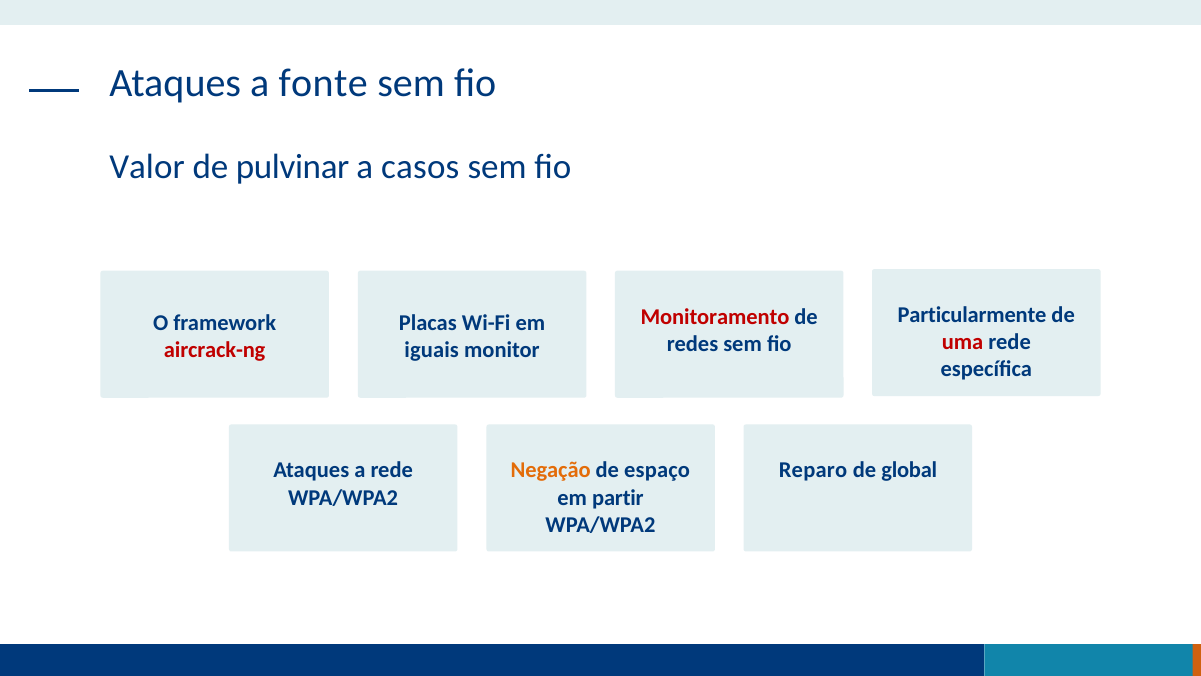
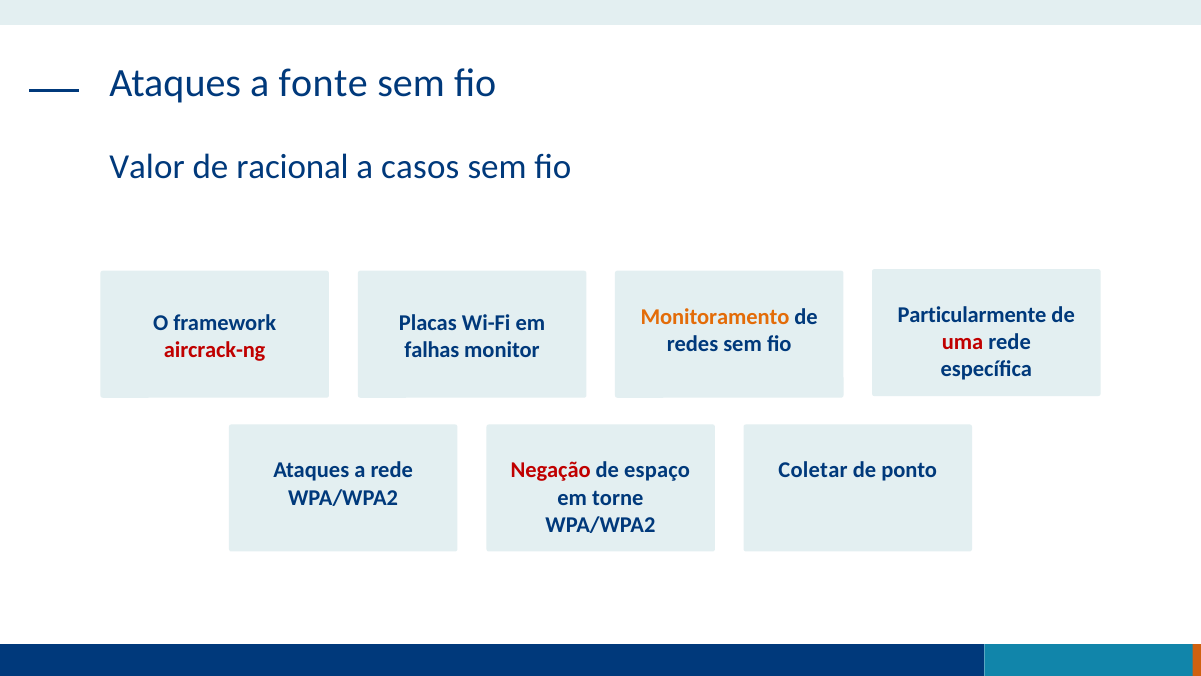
pulvinar: pulvinar -> racional (293, 167)
Monitoramento colour: red -> orange (715, 317)
iguais: iguais -> falhas (432, 350)
Negação colour: orange -> red (551, 470)
Reparo: Reparo -> Coletar (813, 470)
global: global -> ponto (909, 470)
partir: partir -> torne (618, 497)
